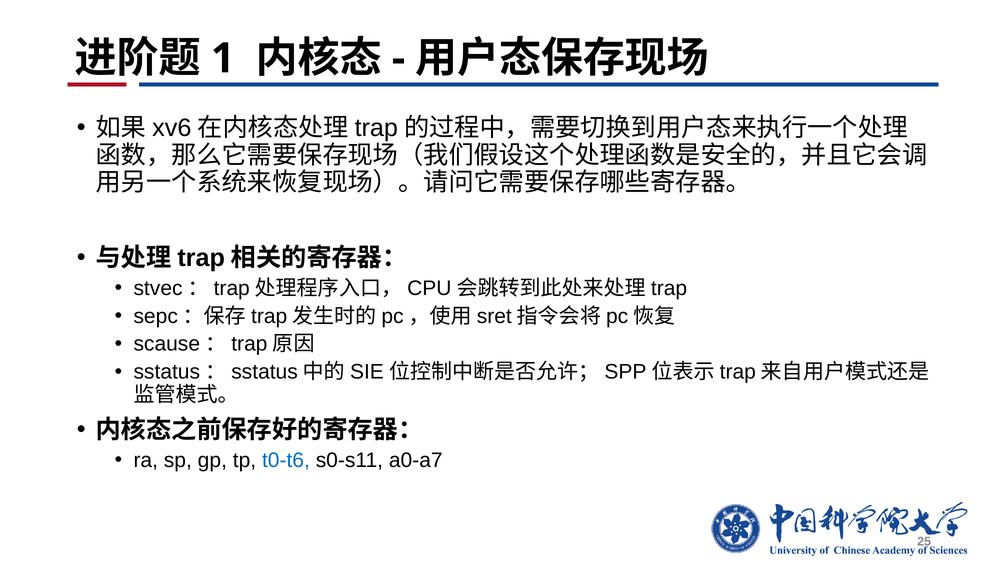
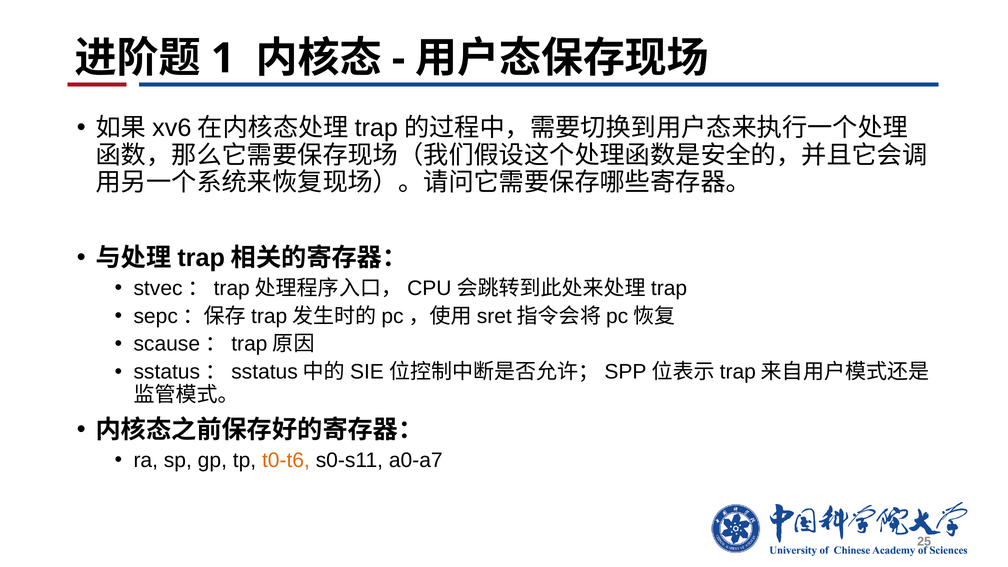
t0-t6 colour: blue -> orange (286, 460)
